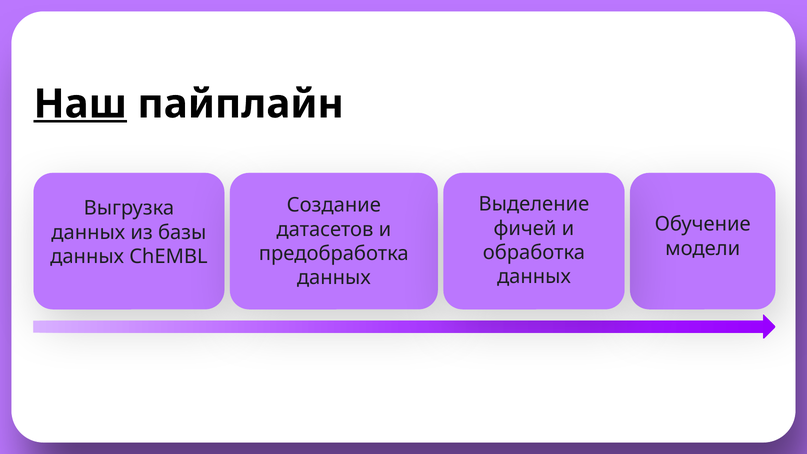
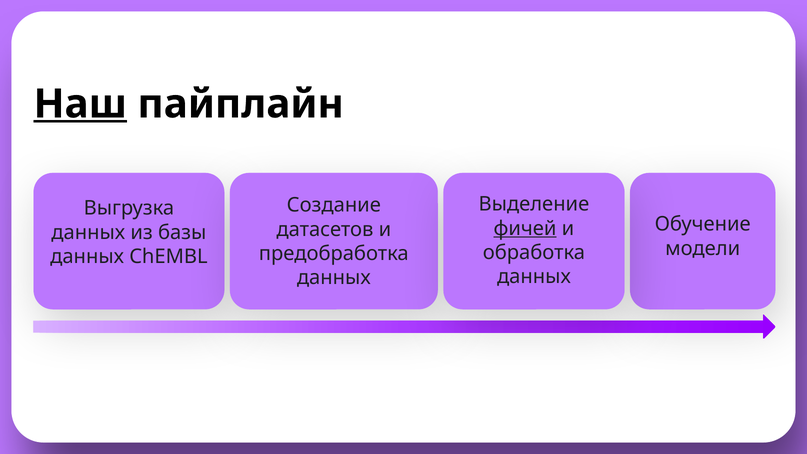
фичей underline: none -> present (525, 228)
